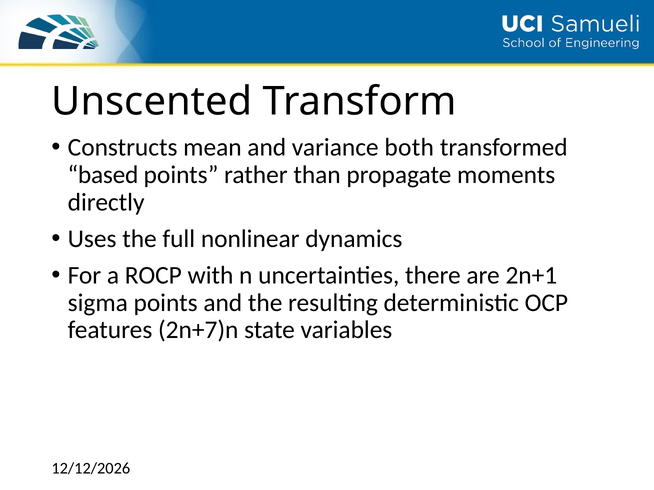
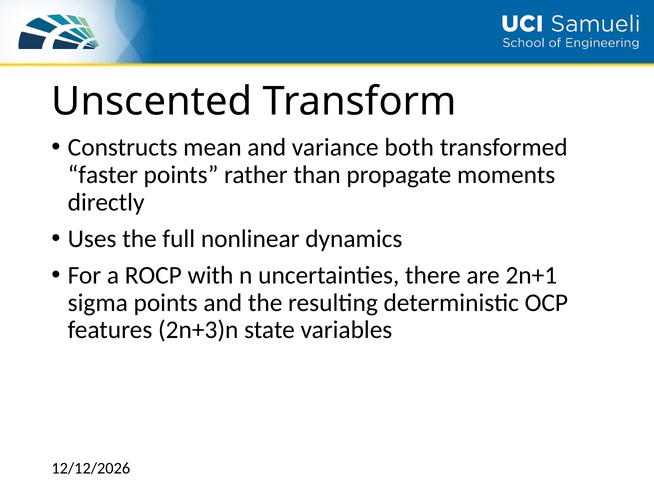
based: based -> faster (103, 175)
2n+7)n: 2n+7)n -> 2n+3)n (198, 330)
